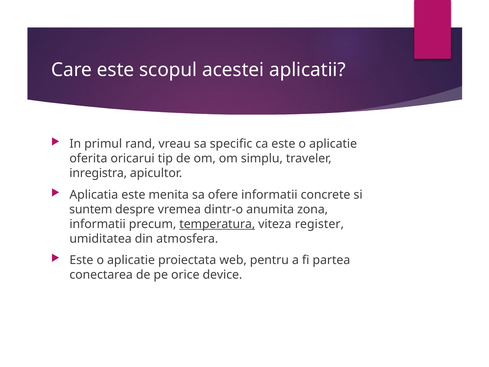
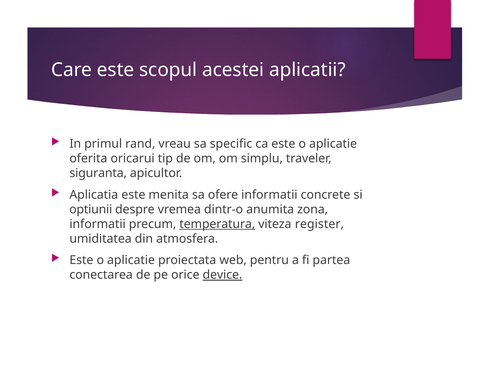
inregistra: inregistra -> siguranta (98, 173)
suntem: suntem -> optiunii (91, 209)
device underline: none -> present (222, 275)
